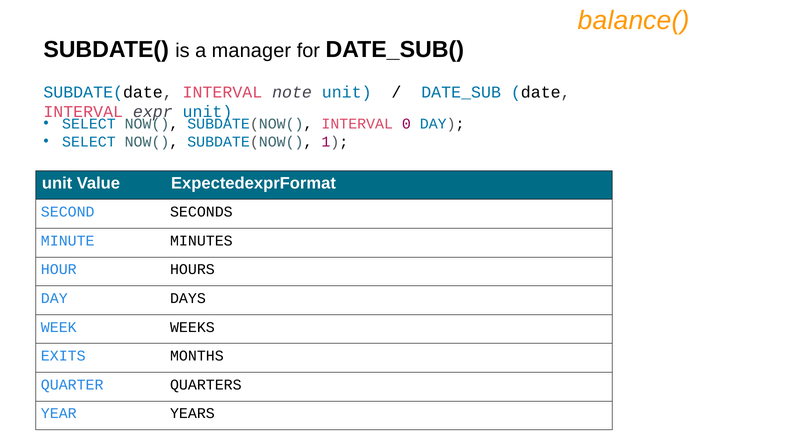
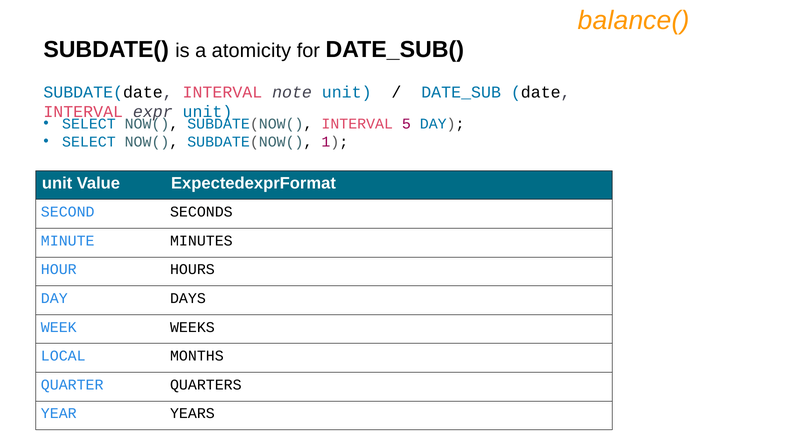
manager: manager -> atomicity (251, 51)
0: 0 -> 5 (406, 124)
EXITS: EXITS -> LOCAL (63, 356)
